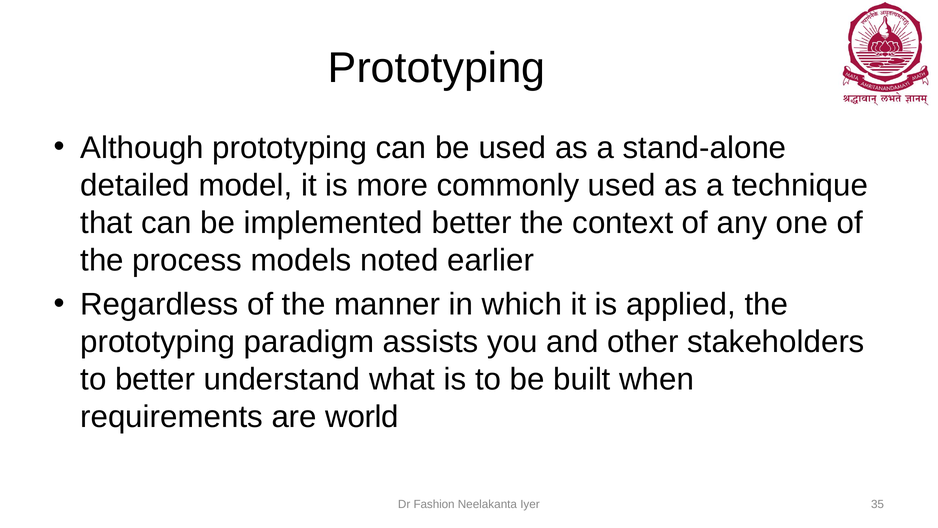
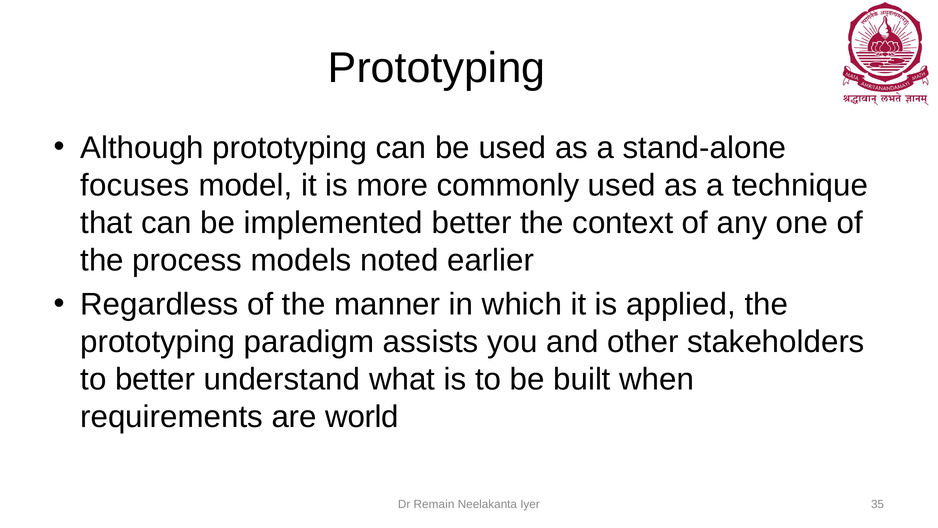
detailed: detailed -> focuses (135, 185)
Fashion: Fashion -> Remain (434, 504)
